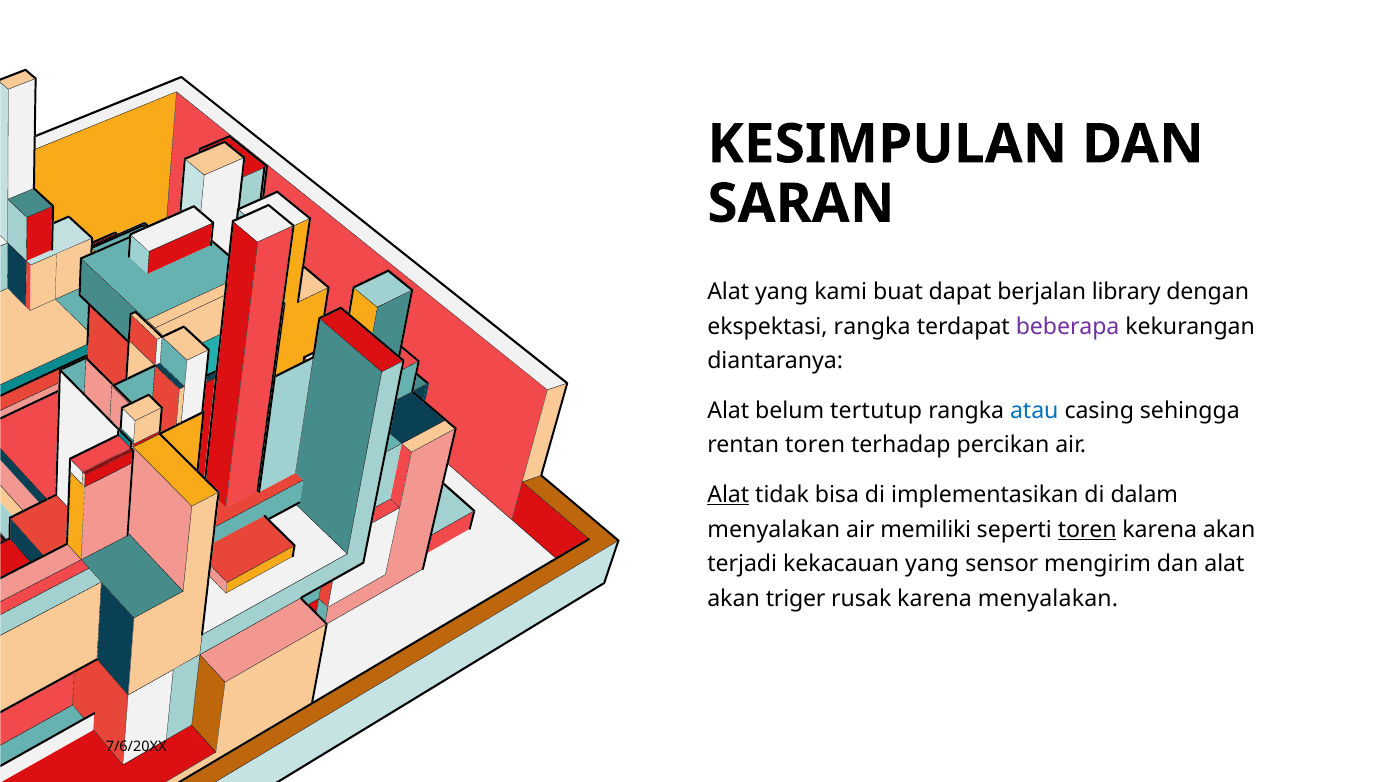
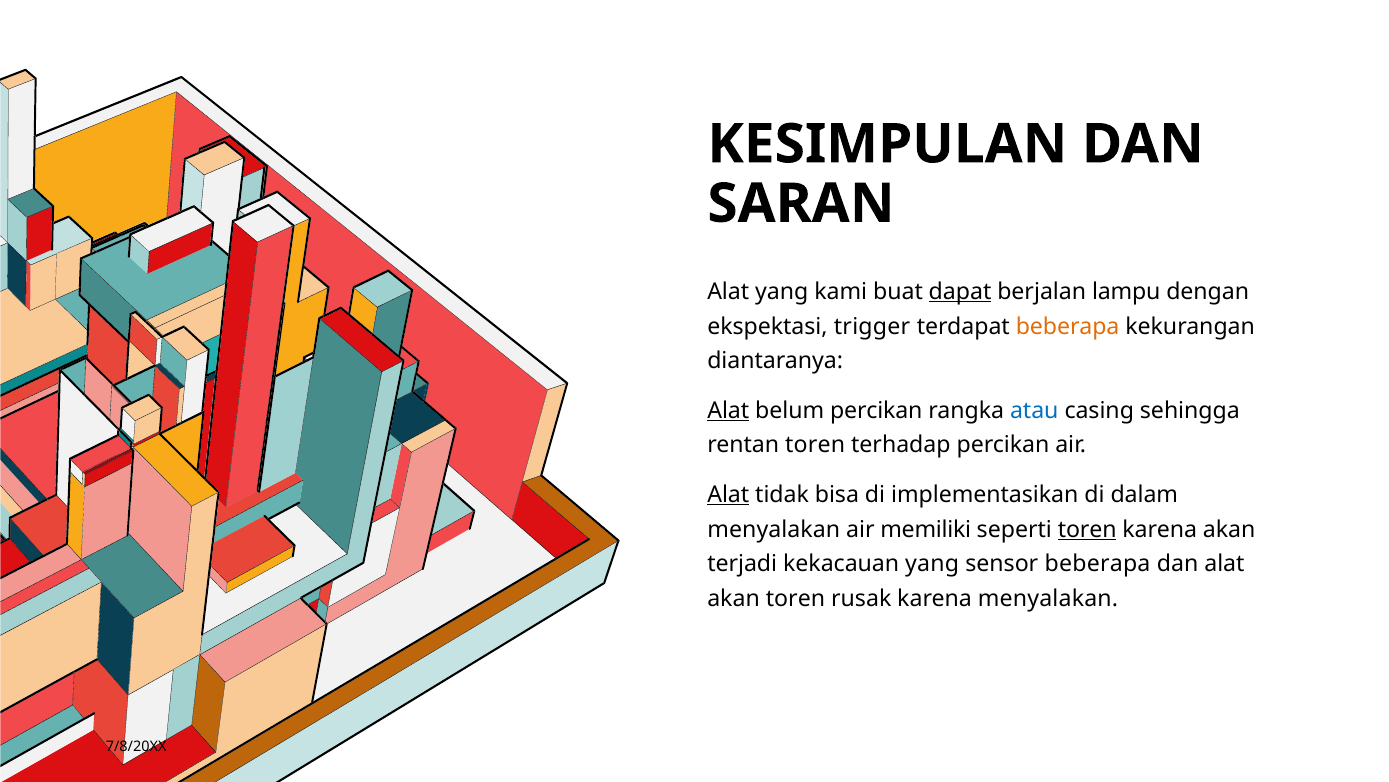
dapat underline: none -> present (960, 292)
library: library -> lampu (1126, 292)
ekspektasi rangka: rangka -> trigger (872, 326)
beberapa colour: purple -> orange (1068, 326)
Alat underline: none -> present (728, 410)
belum tertutup: tertutup -> percikan (876, 410)
sensor mengirim: mengirim -> beberapa (1098, 564)
akan triger: triger -> toren (796, 598)
7/6/20XX: 7/6/20XX -> 7/8/20XX (136, 746)
